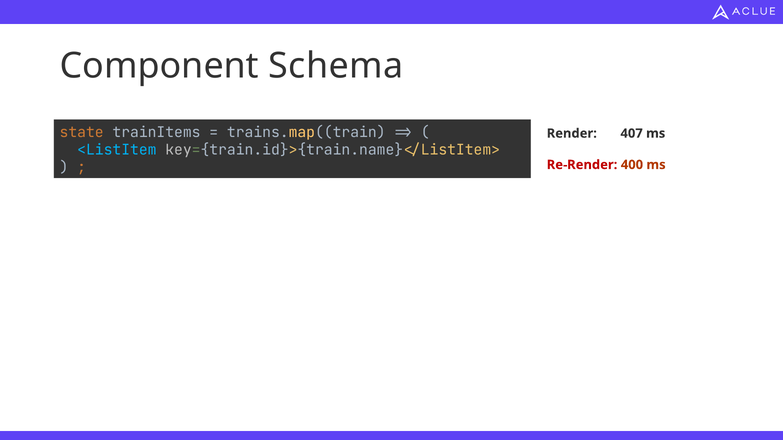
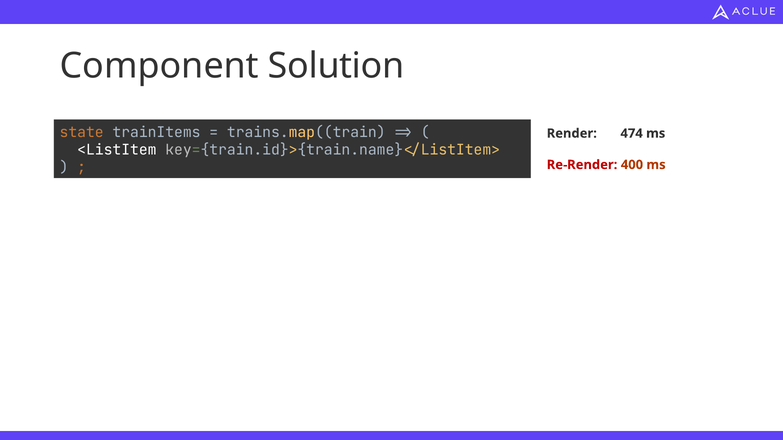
Schema: Schema -> Solution (336, 66)
407: 407 -> 474 (632, 134)
<ListItem colour: light blue -> white (117, 150)
